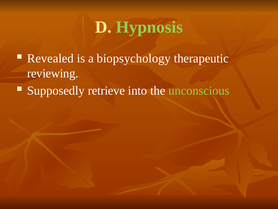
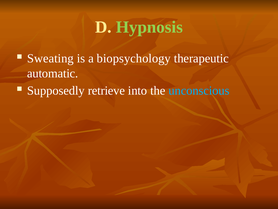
Revealed: Revealed -> Sweating (50, 58)
reviewing: reviewing -> automatic (53, 73)
unconscious colour: light green -> light blue (199, 90)
